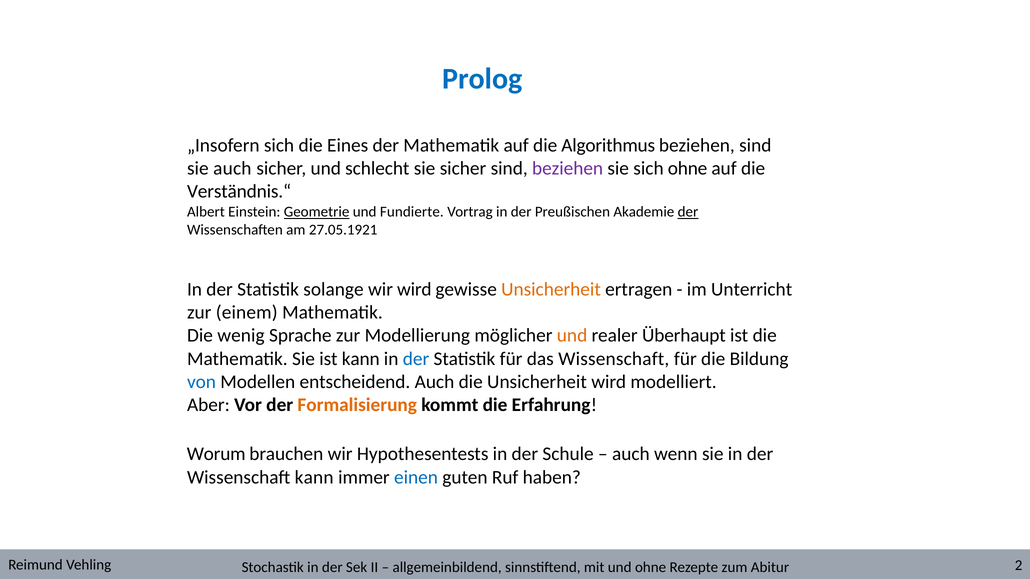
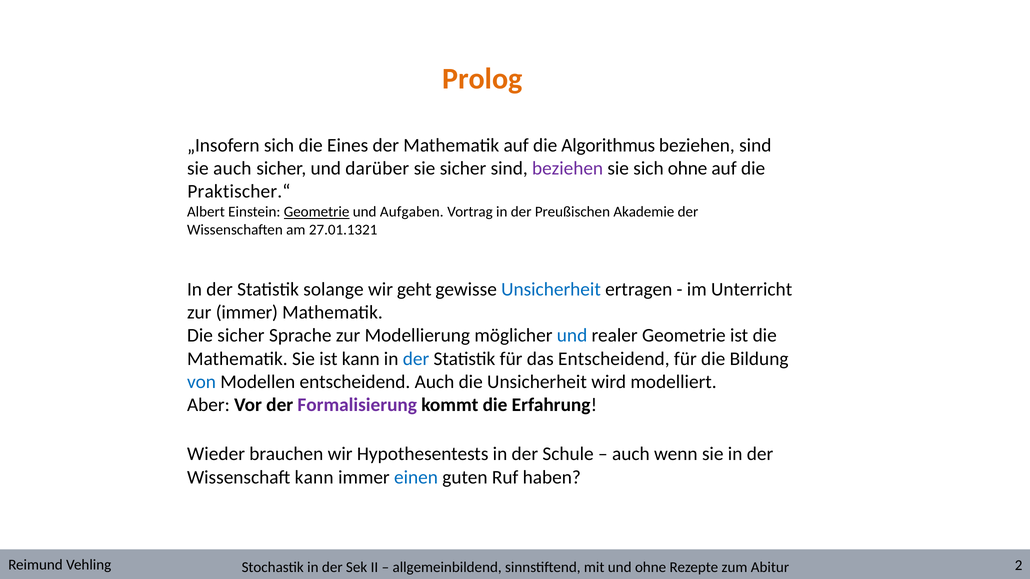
Prolog colour: blue -> orange (482, 79)
schlecht: schlecht -> darüber (377, 169)
Verständnis.“: Verständnis.“ -> Praktischer.“ (239, 192)
Fundierte: Fundierte -> Aufgaben (412, 212)
der underline: present -> none (688, 212)
27.05.1921: 27.05.1921 -> 27.01.1321 (343, 230)
wir wird: wird -> geht (414, 289)
Unsicherheit colour: orange -> blue (551, 289)
zur einem: einem -> immer (247, 313)
Die wenig: wenig -> sicher (241, 336)
und colour: orange -> blue (572, 336)
realer Überhaupt: Überhaupt -> Geometrie (684, 336)
das Wissenschaft: Wissenschaft -> Entscheidend (614, 359)
Formalisierung colour: orange -> purple (357, 405)
Worum: Worum -> Wieder (216, 454)
